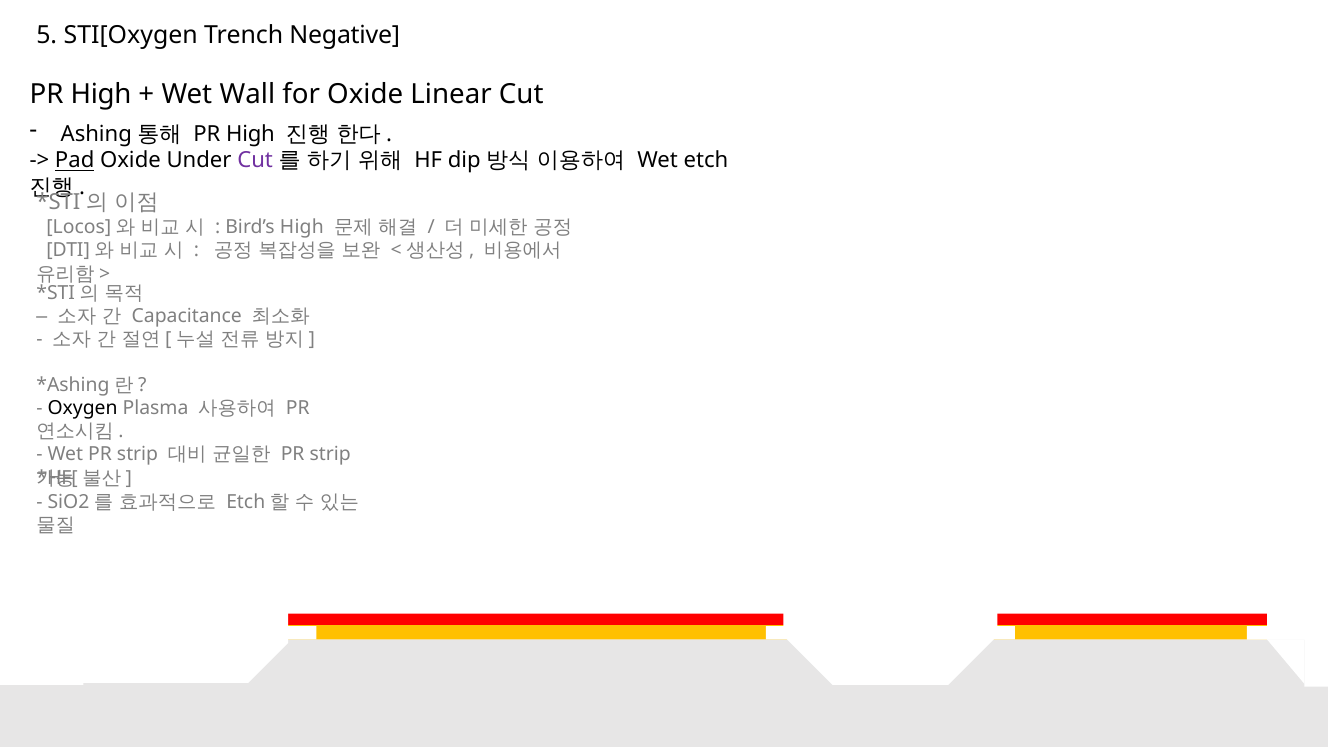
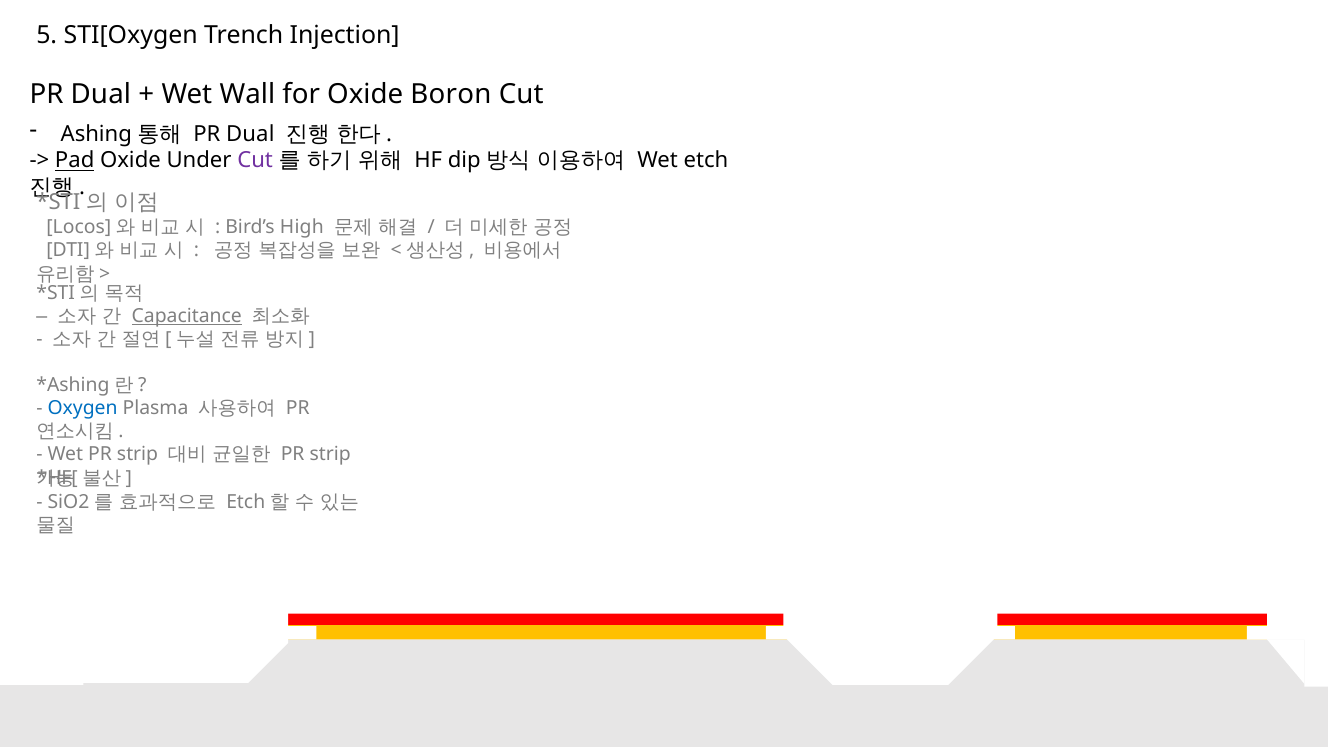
Negative: Negative -> Injection (345, 35)
High: High -> Dual (101, 95)
Linear: Linear -> Boron (451, 95)
High: High -> Dual (250, 134)
Capacitance underline: none -> present (187, 316)
Oxygen colour: black -> blue (83, 408)
